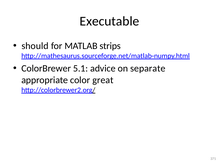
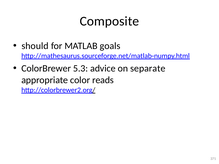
Executable: Executable -> Composite (109, 21)
strips: strips -> goals (110, 46)
5.1: 5.1 -> 5.3 (81, 68)
great: great -> reads (103, 80)
